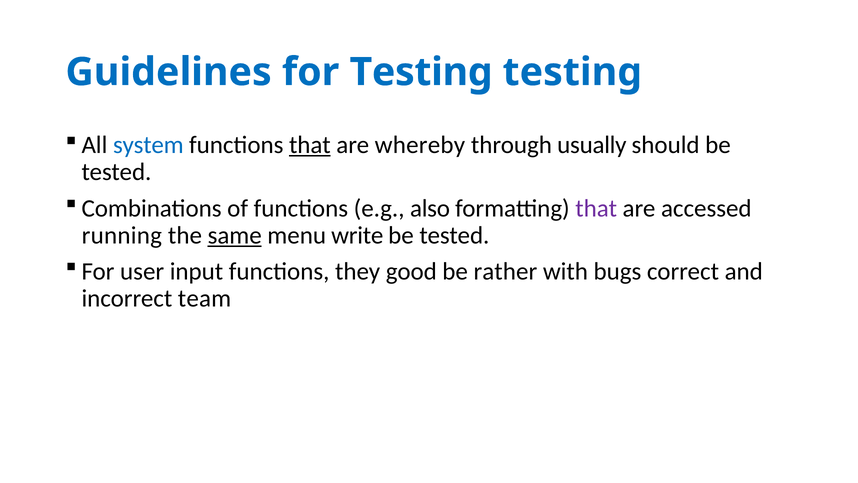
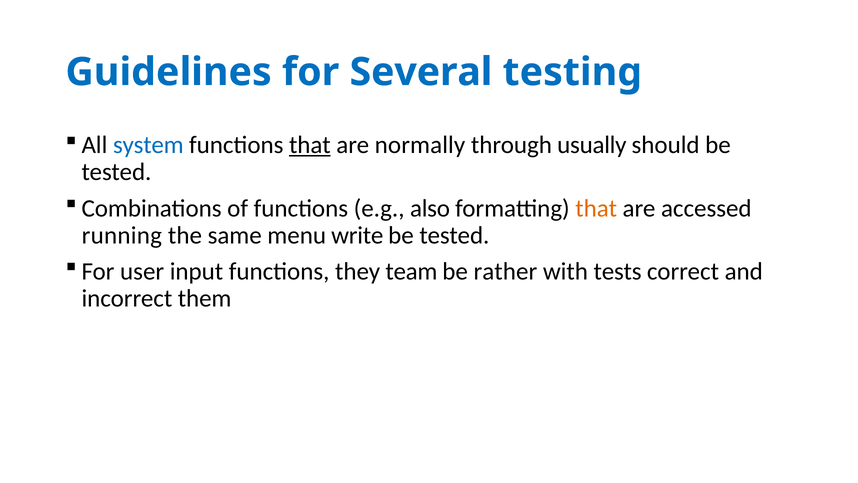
for Testing: Testing -> Several (421, 72)
whereby: whereby -> normally (420, 145)
that colour: purple -> orange (596, 208)
same underline: present -> none (235, 235)
good: good -> team (411, 271)
bugs: bugs -> tests (618, 271)
team: team -> them (205, 298)
